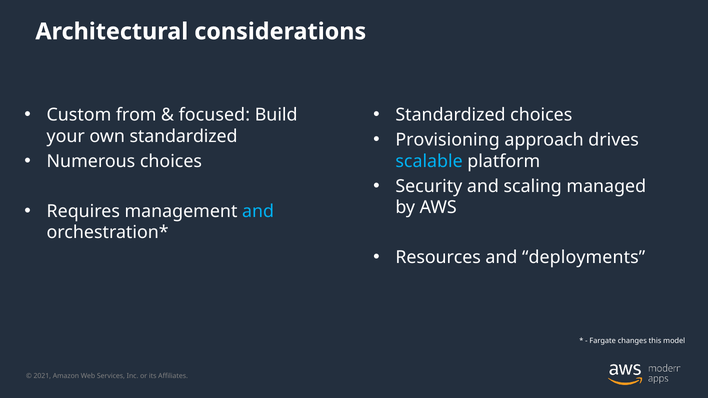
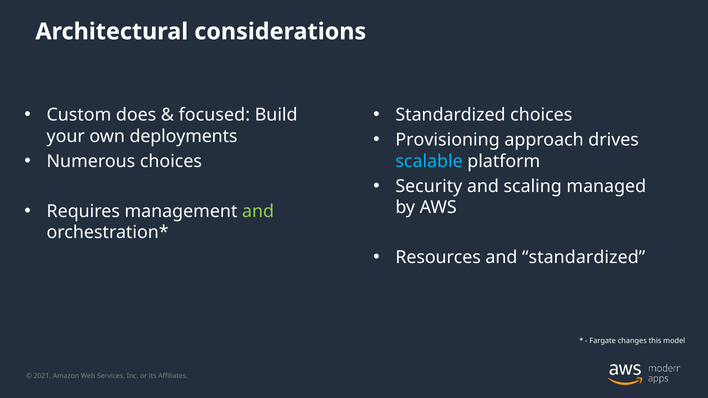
from: from -> does (136, 115)
own standardized: standardized -> deployments (184, 136)
and colour: light blue -> light green (258, 211)
and deployments: deployments -> standardized (584, 258)
